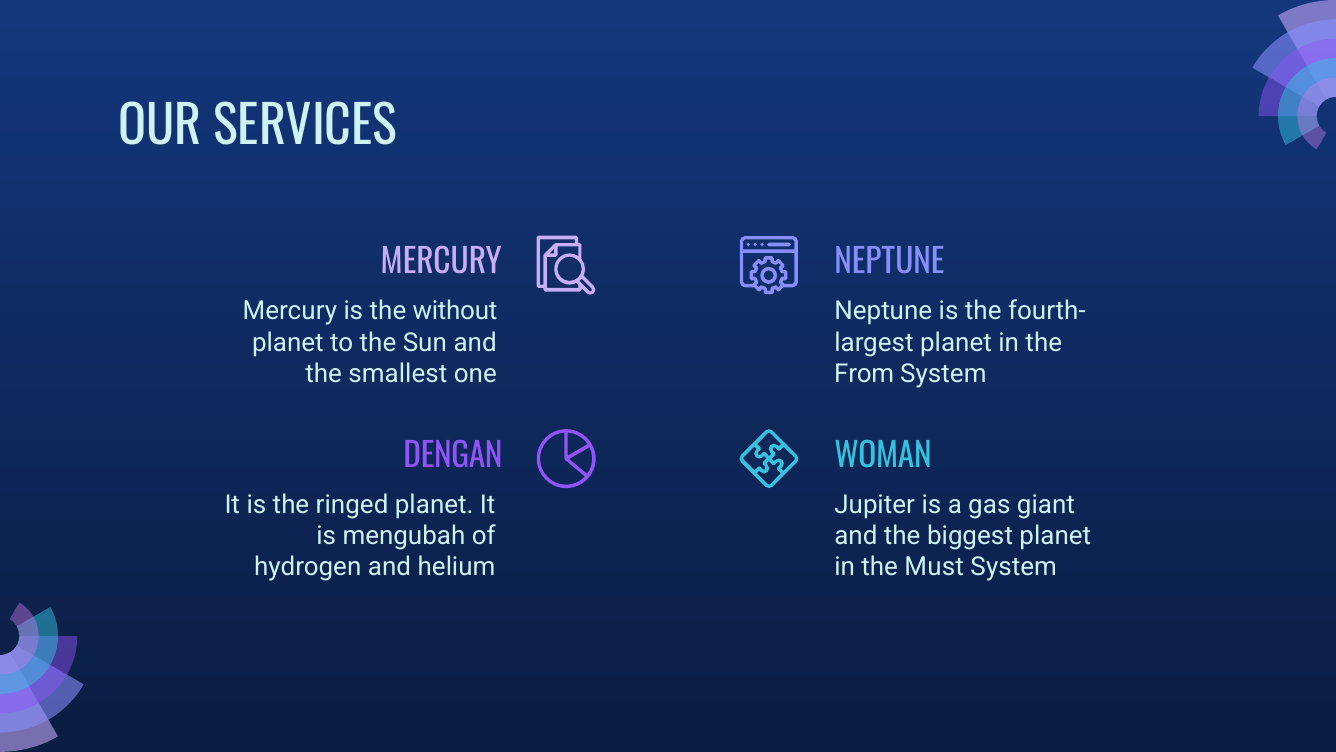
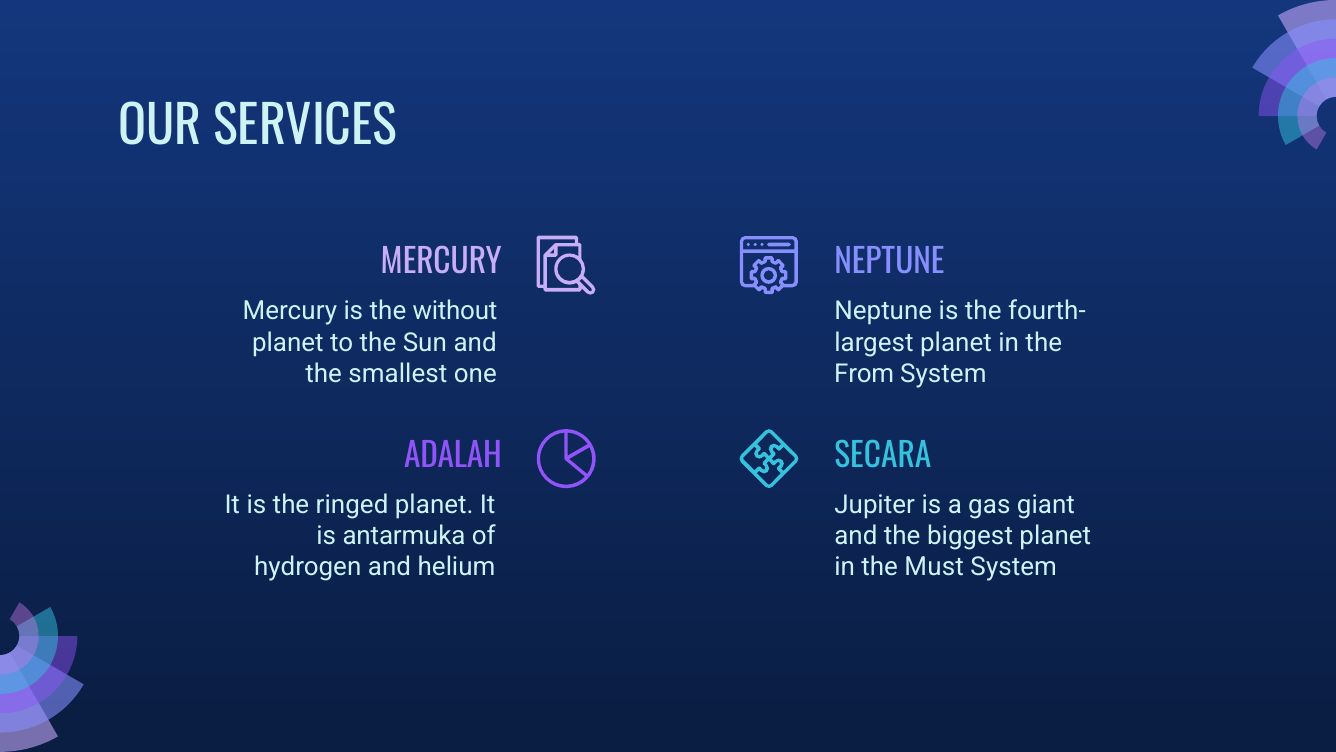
DENGAN: DENGAN -> ADALAH (453, 456)
WOMAN: WOMAN -> SECARA (883, 456)
mengubah: mengubah -> antarmuka (404, 536)
